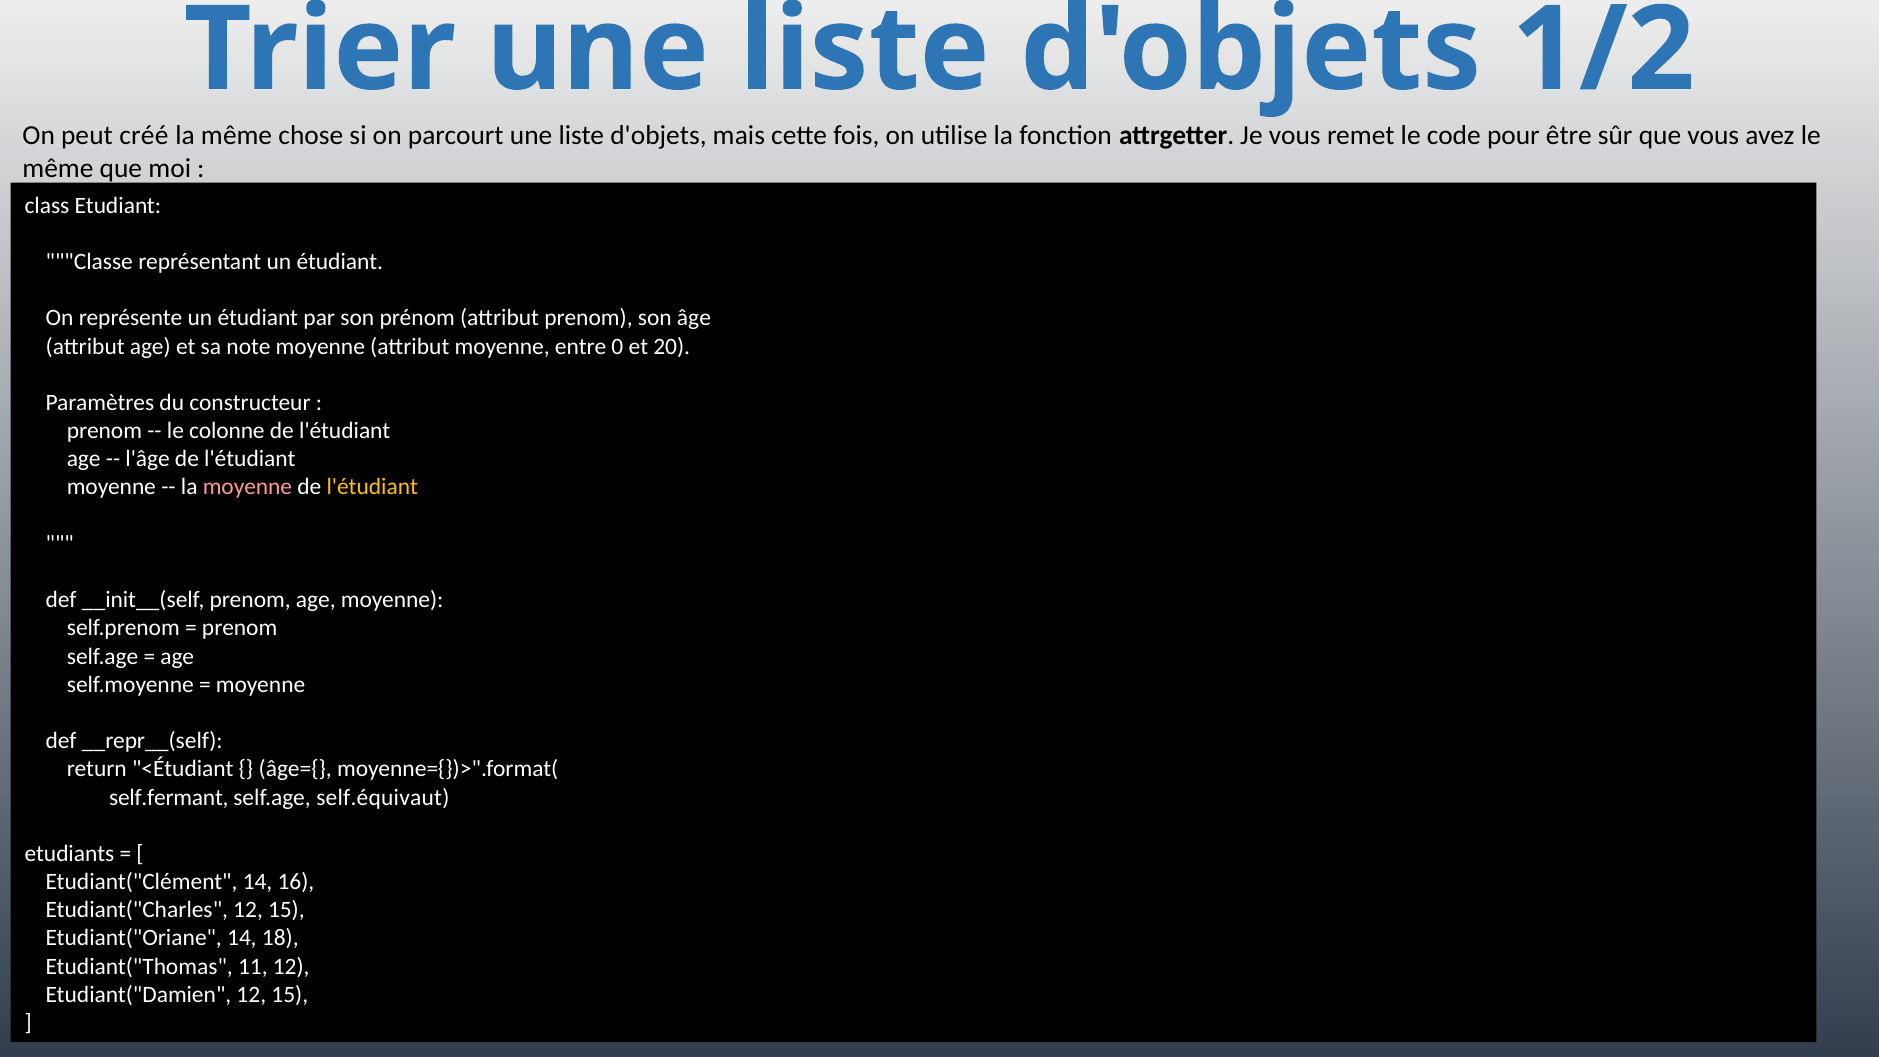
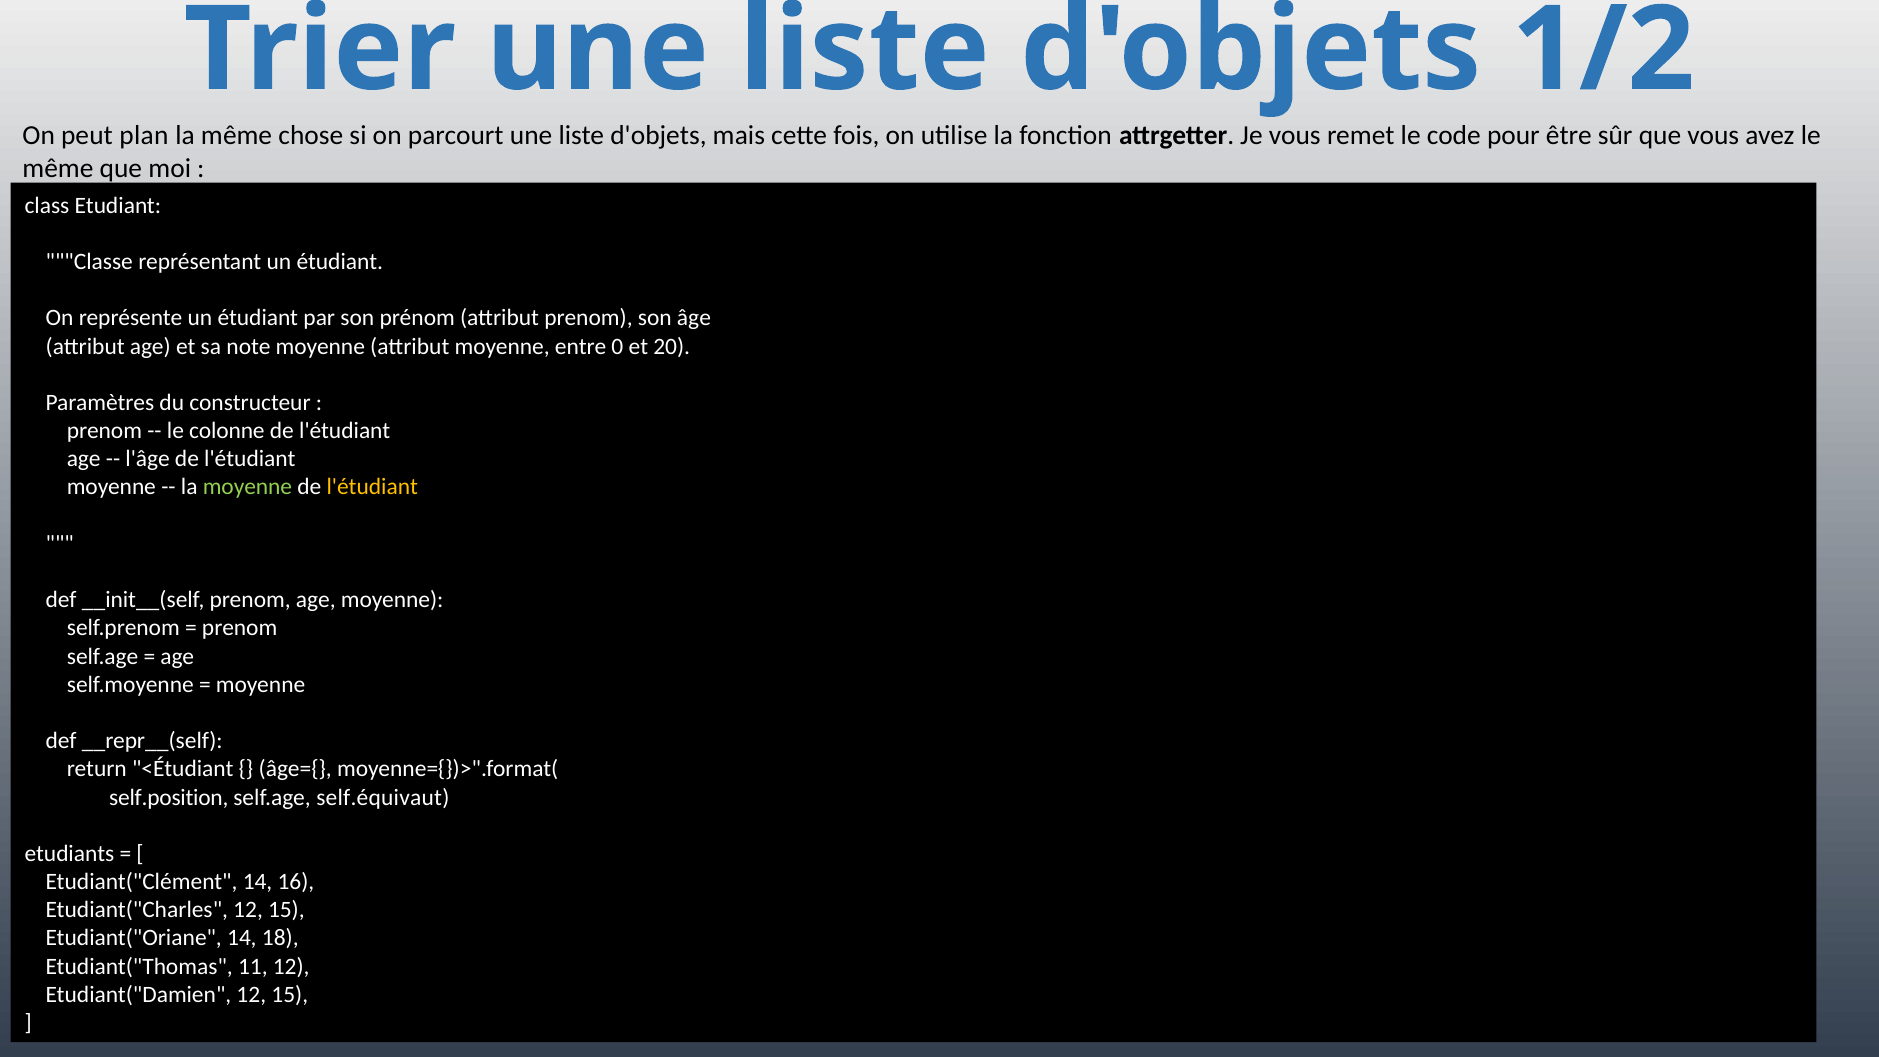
créé: créé -> plan (144, 135)
moyenne colour: pink -> light green (247, 487)
self.fermant: self.fermant -> self.position (169, 797)
